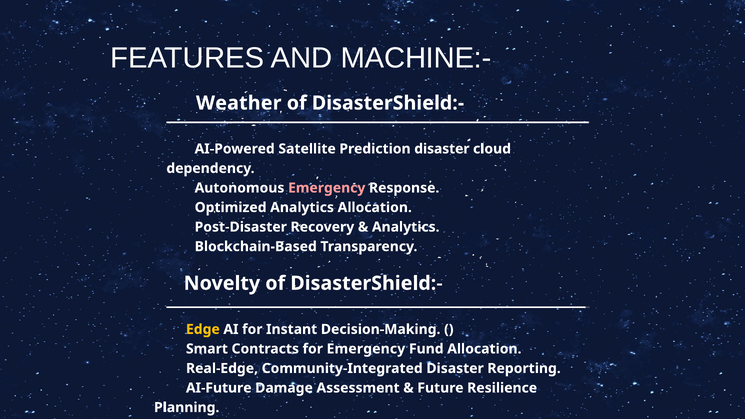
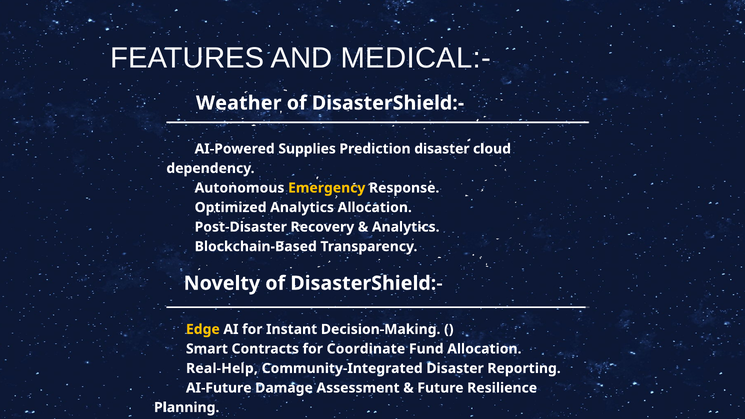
MACHINE:-: MACHINE:- -> MEDICAL:- (416, 58)
Satellite: Satellite -> Supplies (307, 149)
Emergency colour: pink -> yellow (327, 188)
for Emergency: Emergency -> Coordinate (366, 349)
Real-Edge: Real-Edge -> Real-Help (222, 368)
